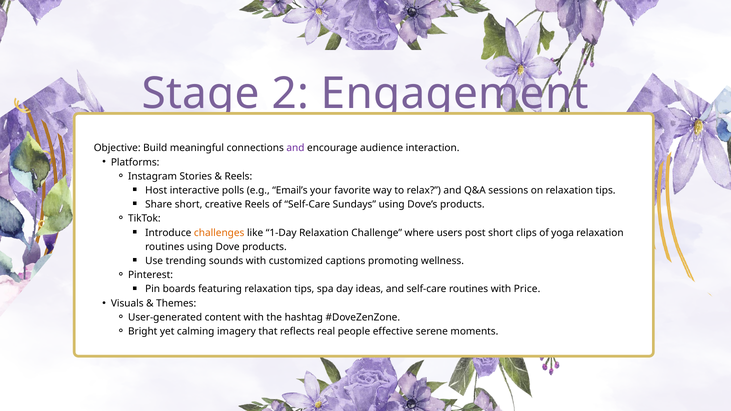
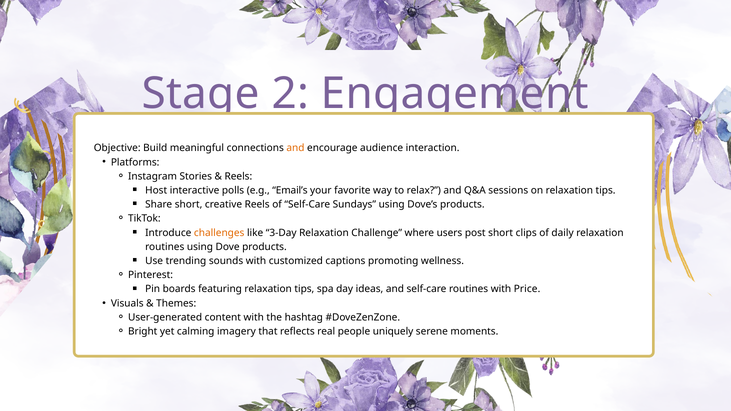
and colour: purple -> orange (295, 148)
1-Day: 1-Day -> 3-Day (281, 233)
yoga: yoga -> daily (563, 233)
effective: effective -> uniquely (393, 332)
